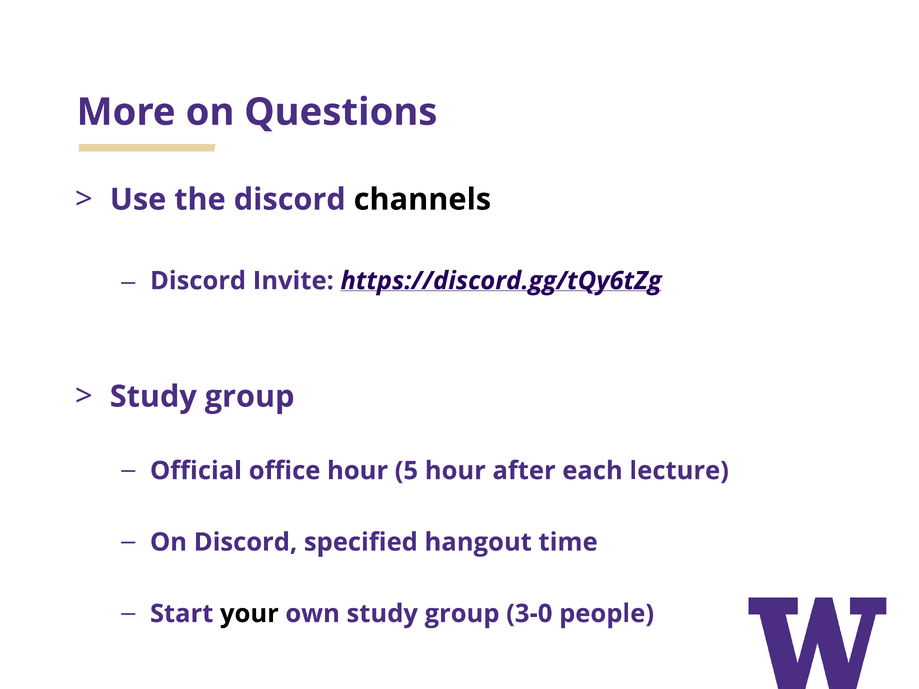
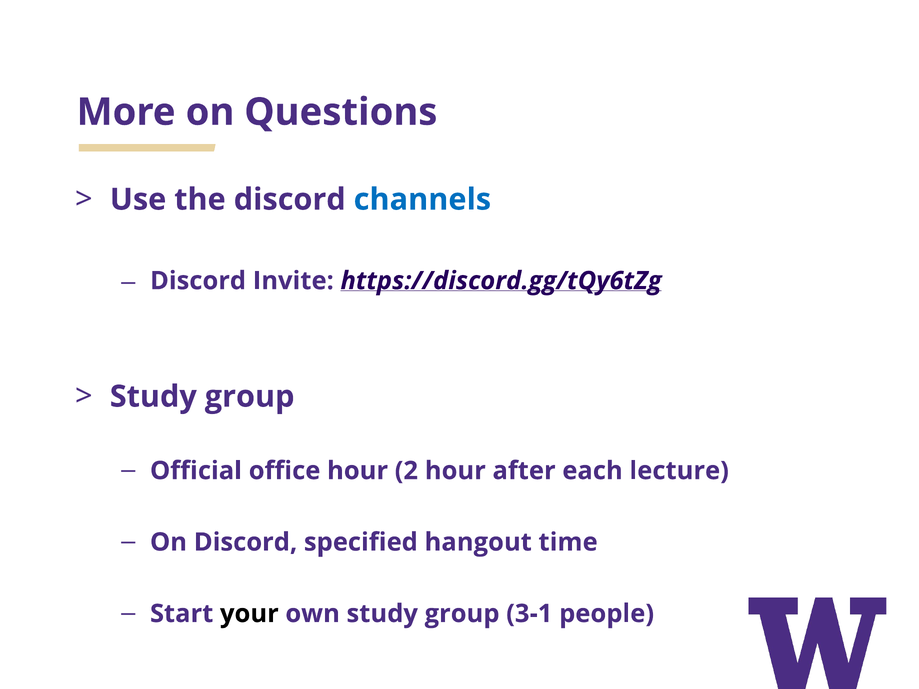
channels colour: black -> blue (422, 200)
5: 5 -> 2 (406, 471)
3-0: 3-0 -> 3-1 (529, 614)
